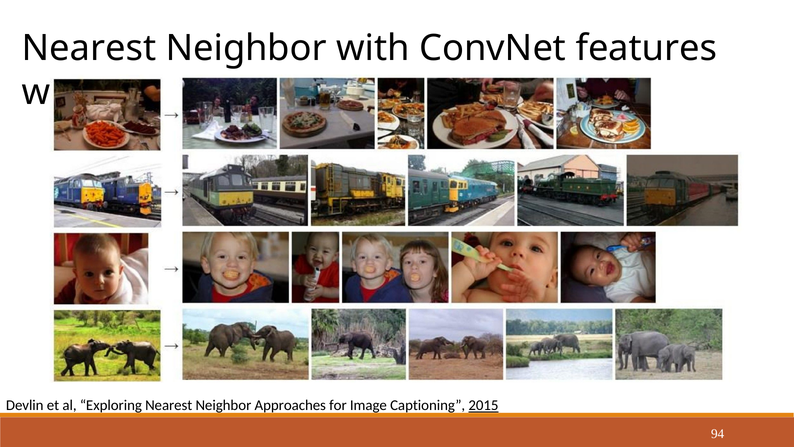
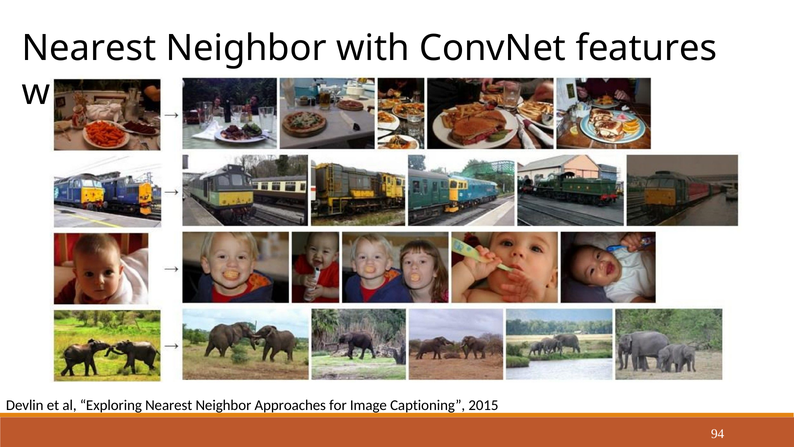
2015 underline: present -> none (483, 405)
